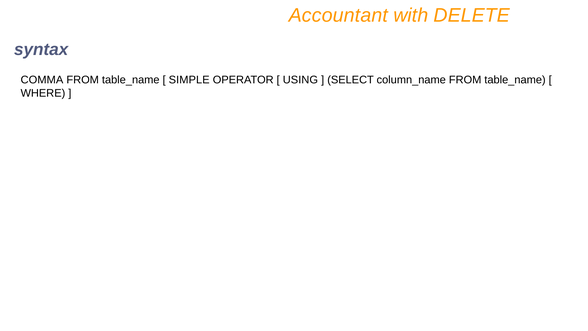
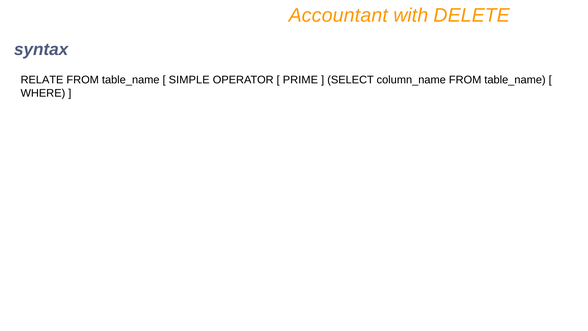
COMMA: COMMA -> RELATE (42, 80)
USING: USING -> PRIME (300, 80)
